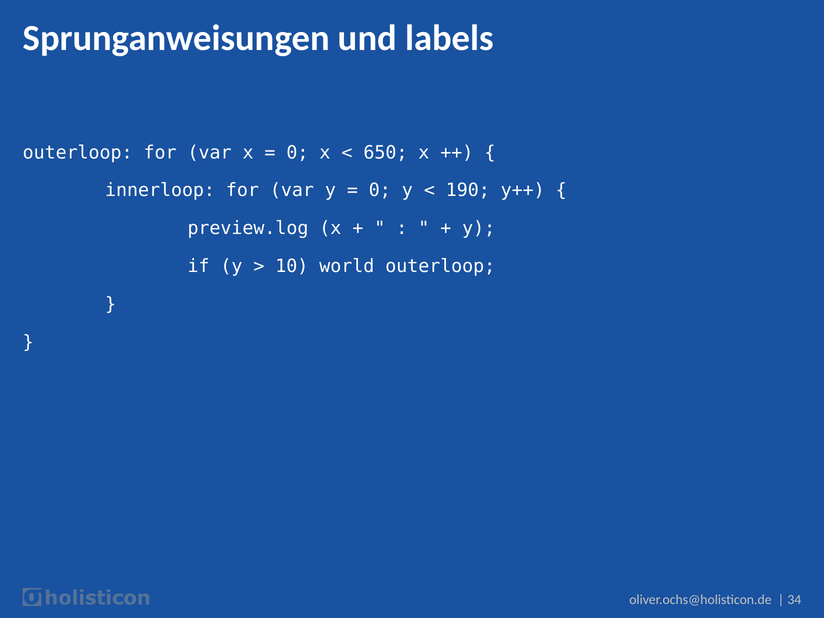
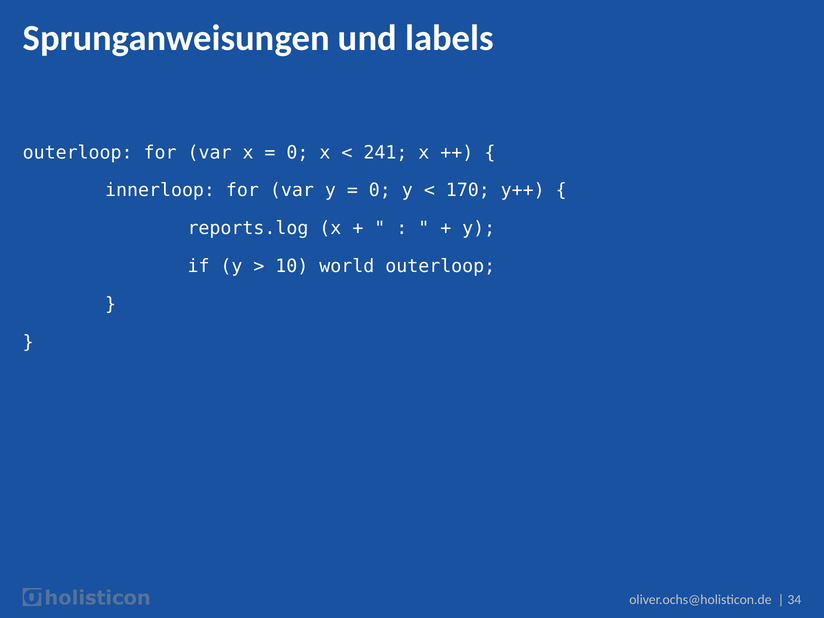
650: 650 -> 241 (385, 152)
190: 190 -> 170 (468, 190)
preview.log: preview.log -> reports.log (248, 228)
